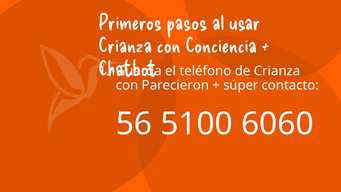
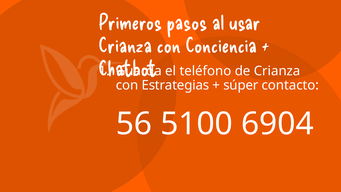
Parecieron: Parecieron -> Estrategias (175, 85)
6060: 6060 -> 6904 (277, 124)
